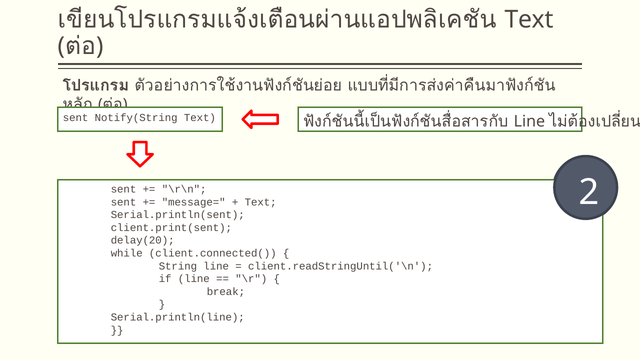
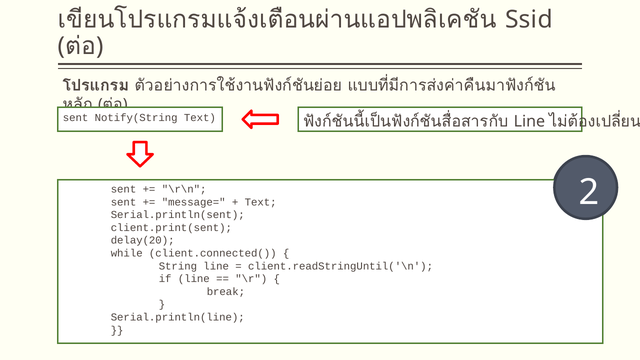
Text: Text -> Ssid (529, 20)
